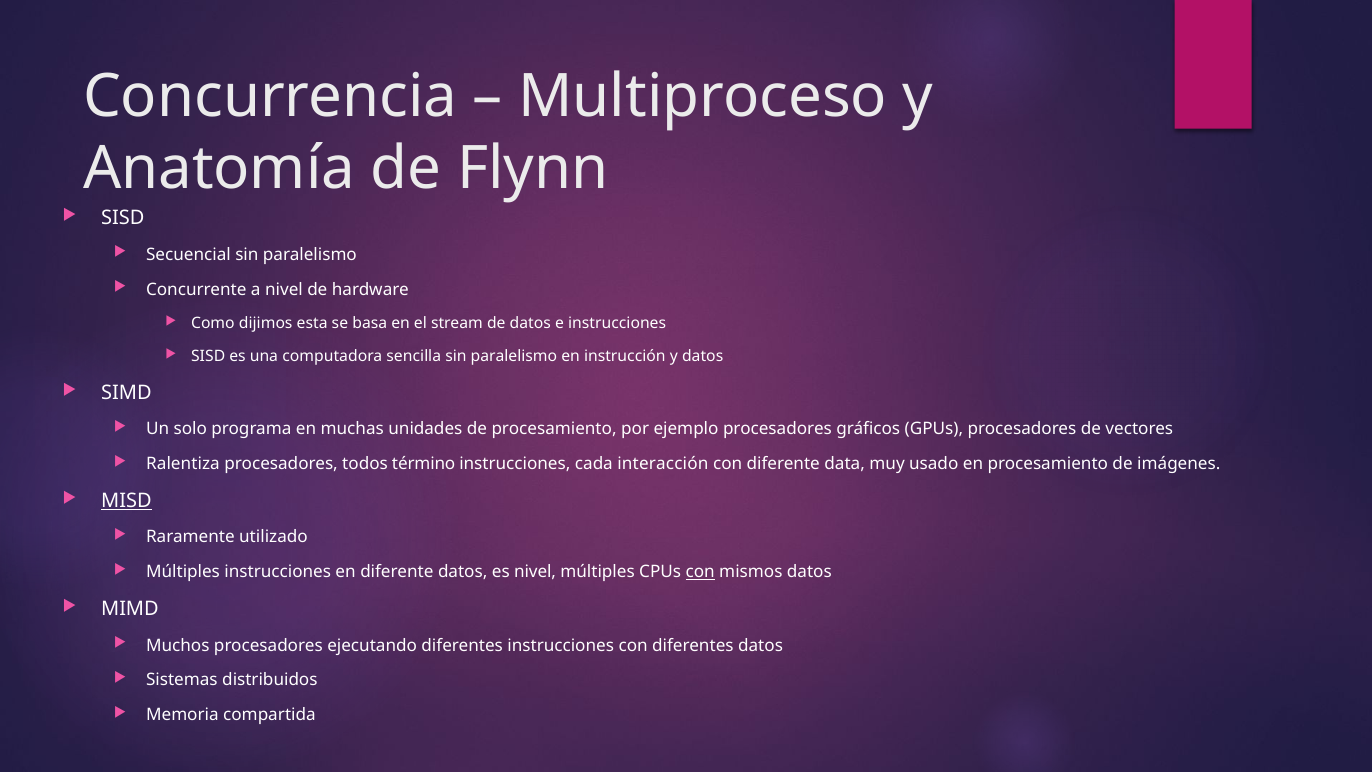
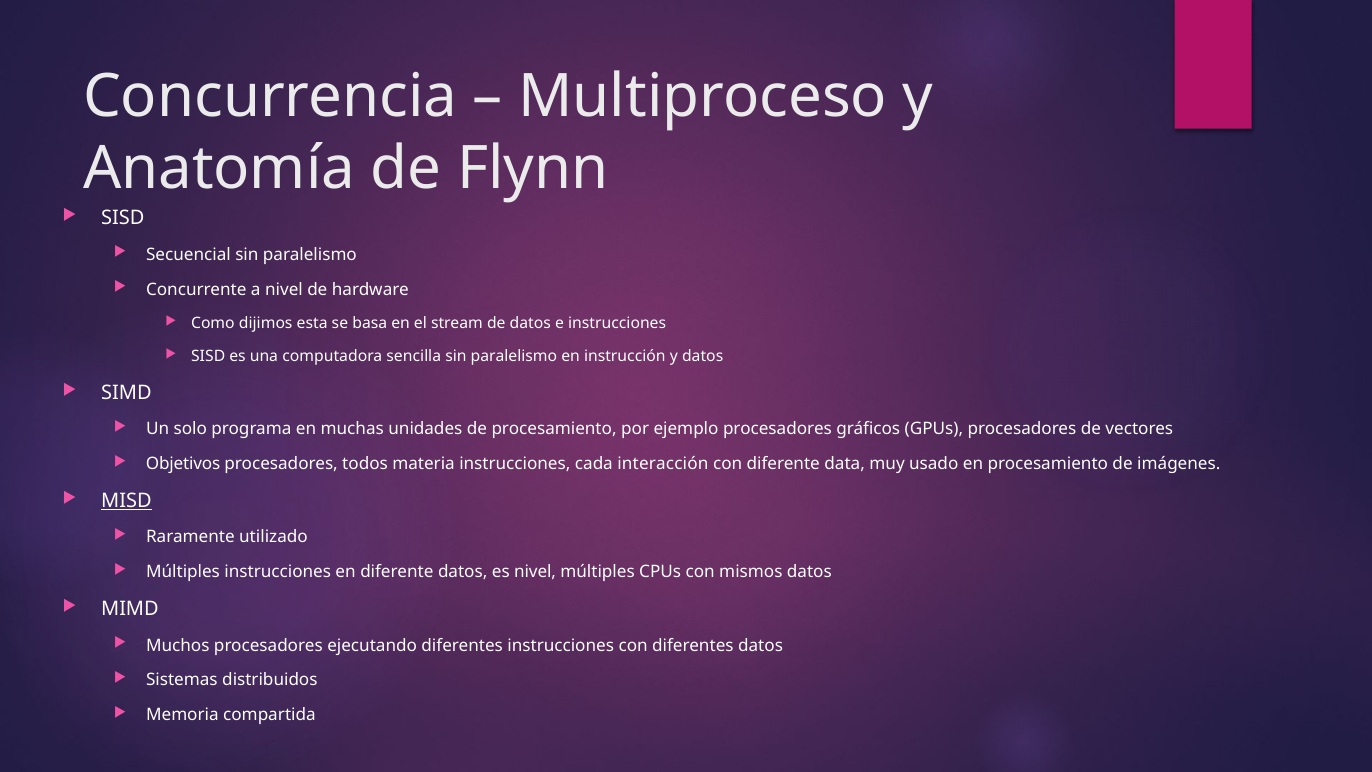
Ralentiza: Ralentiza -> Objetivos (183, 464)
término: término -> materia (424, 464)
con underline: present -> none (700, 572)
